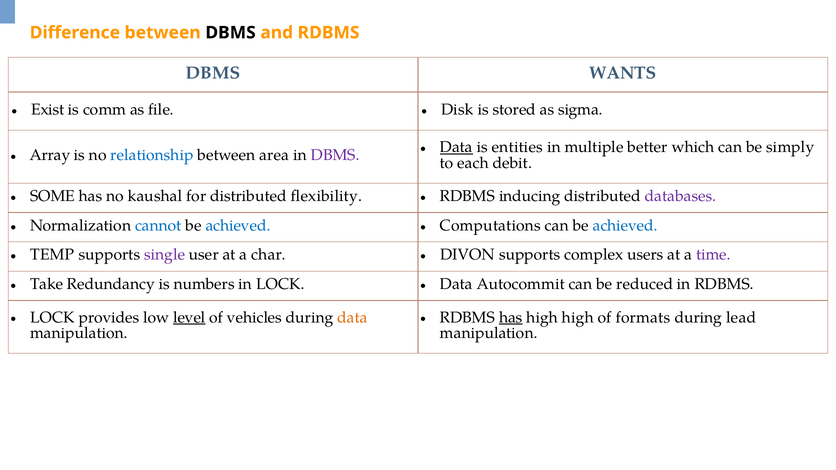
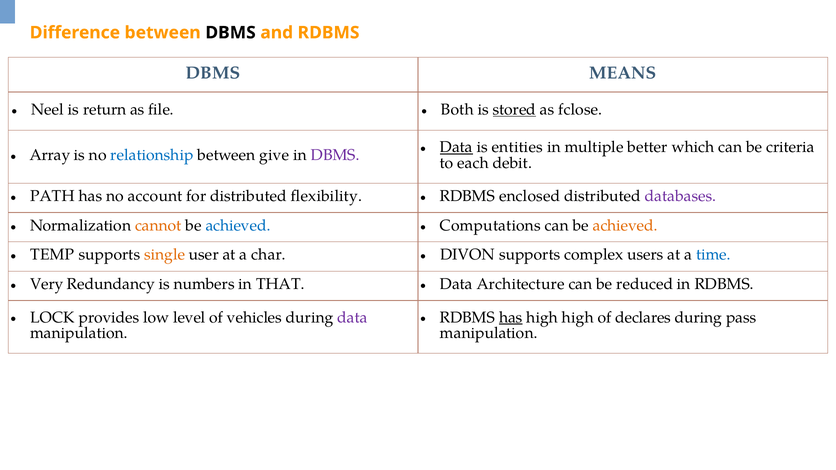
WANTS: WANTS -> MEANS (623, 73)
Exist: Exist -> Neel (48, 110)
comm: comm -> return (105, 110)
Disk: Disk -> Both (457, 110)
stored underline: none -> present (514, 110)
sigma: sigma -> fclose (580, 110)
simply: simply -> criteria (790, 147)
area: area -> give (274, 155)
SOME: SOME -> PATH (52, 196)
kaushal: kaushal -> account (155, 196)
inducing: inducing -> enclosed (530, 196)
cannot colour: blue -> orange (158, 226)
achieved colour: blue -> orange (625, 226)
single colour: purple -> orange (165, 255)
time colour: purple -> blue (713, 255)
Take: Take -> Very (47, 284)
in LOCK: LOCK -> THAT (280, 284)
Autocommit: Autocommit -> Architecture (521, 284)
level underline: present -> none (189, 318)
data colour: orange -> purple (353, 318)
formats: formats -> declares (643, 318)
lead: lead -> pass (741, 318)
